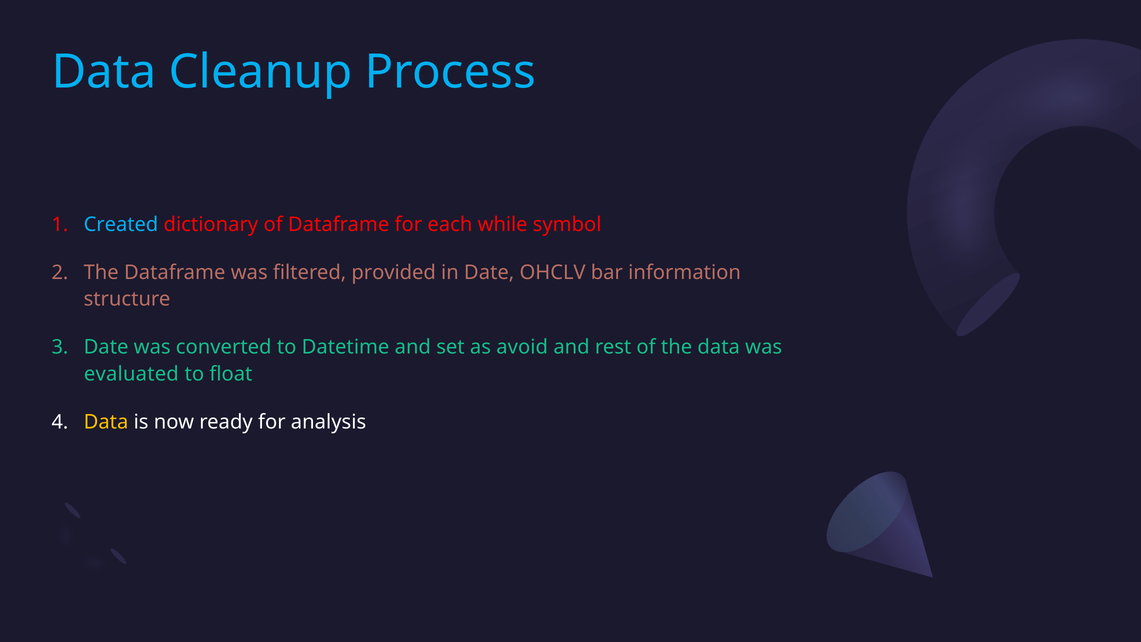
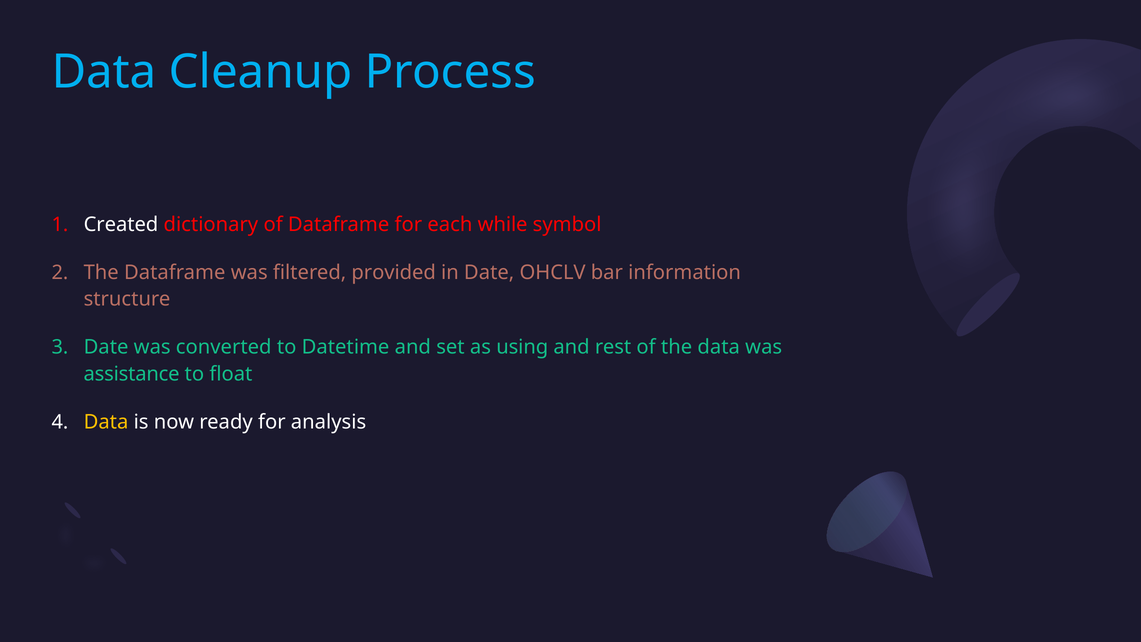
Created colour: light blue -> white (121, 224)
avoid: avoid -> using (522, 347)
evaluated: evaluated -> assistance (132, 374)
